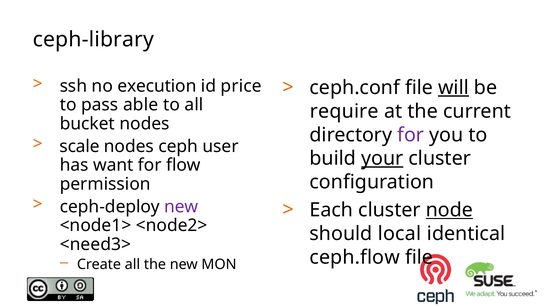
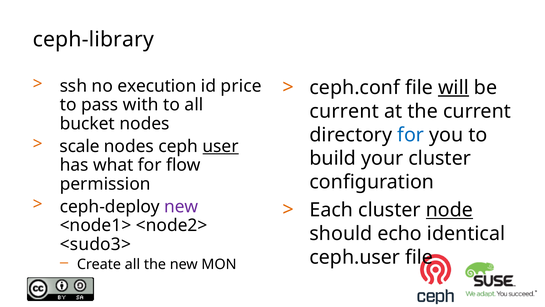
able: able -> with (141, 105)
require: require -> current (344, 111)
for colour: purple -> blue (411, 135)
user underline: none -> present (221, 146)
your underline: present -> none (382, 158)
want: want -> what (113, 165)
local: local -> echo (400, 233)
<need3>: <need3> -> <sudo3> (95, 244)
ceph.flow: ceph.flow -> ceph.user (355, 257)
